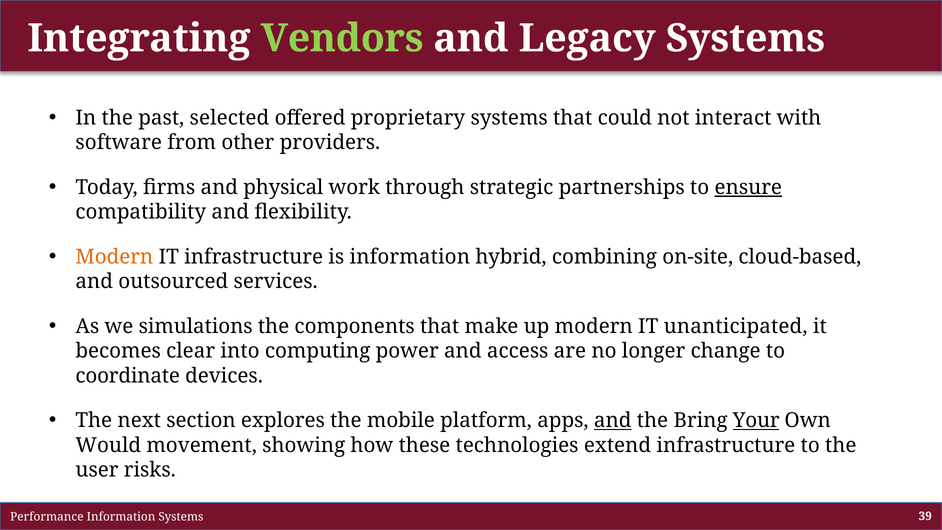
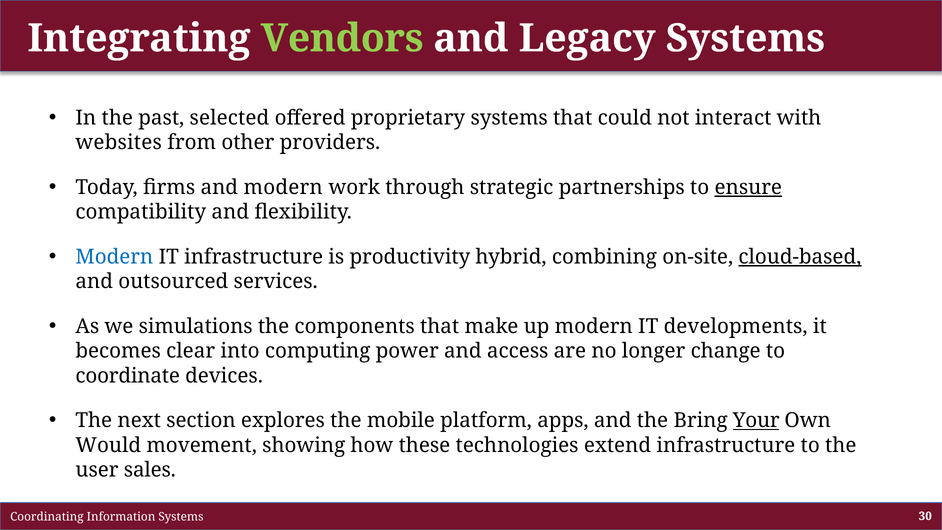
software: software -> websites (119, 143)
and physical: physical -> modern (283, 187)
Modern colour: orange -> blue (114, 257)
is information: information -> productivity (410, 257)
cloud-based underline: none -> present (800, 257)
unanticipated: unanticipated -> developments (736, 326)
and underline: present -> none (613, 421)
risks: risks -> sales (150, 470)
Performance: Performance -> Coordinating (47, 517)
39: 39 -> 30 (925, 516)
